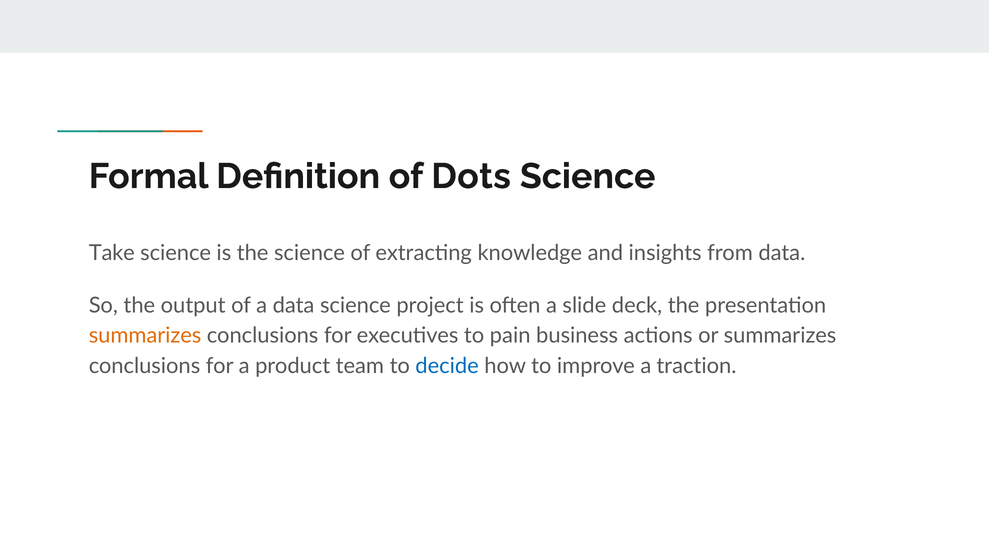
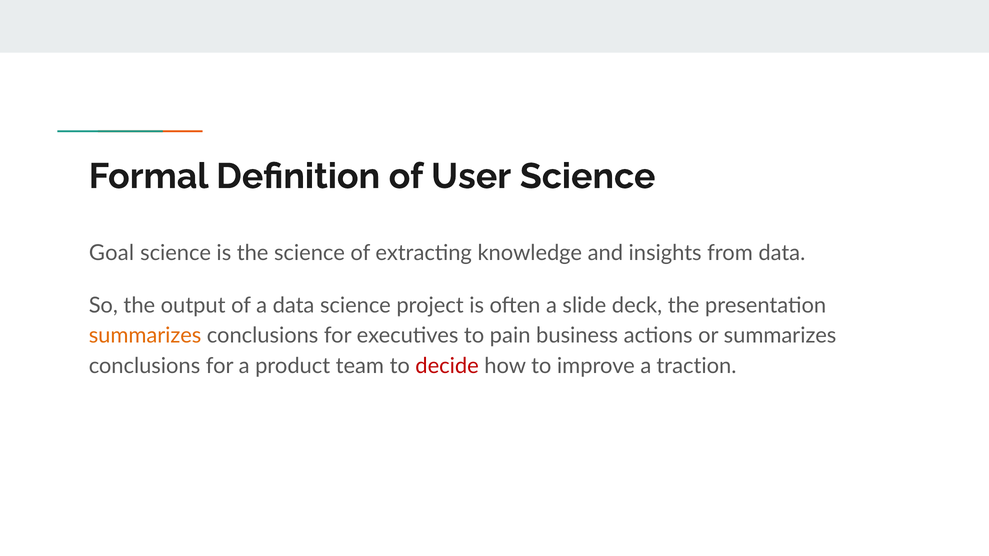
Dots: Dots -> User (471, 176)
Take: Take -> Goal (112, 253)
decide colour: blue -> red (447, 366)
